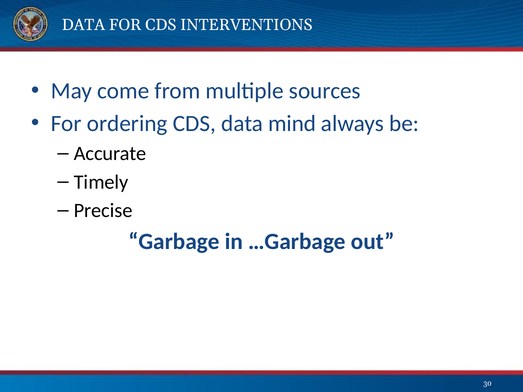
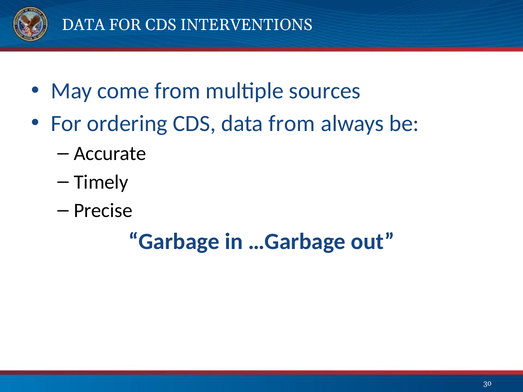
data mind: mind -> from (292, 124)
